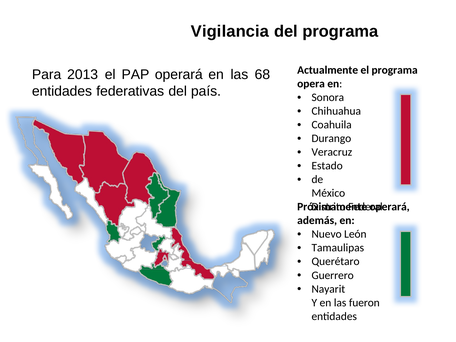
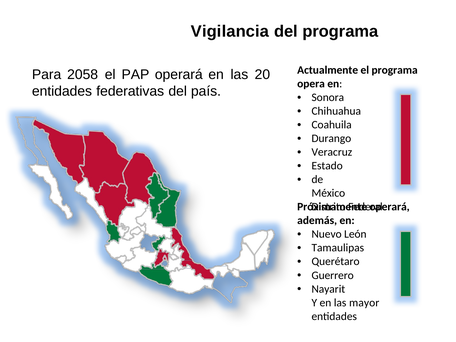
2013: 2013 -> 2058 (83, 74)
68: 68 -> 20 (262, 74)
fueron: fueron -> mayor (364, 303)
